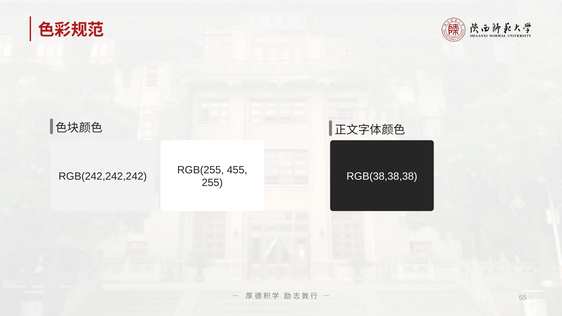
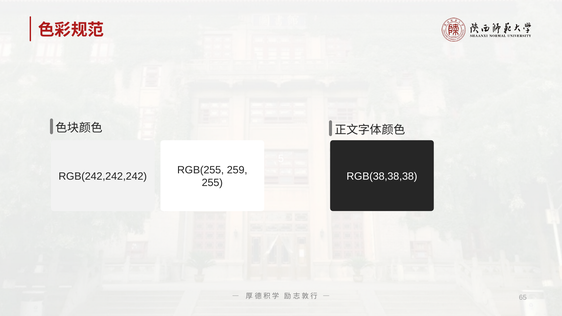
455: 455 -> 259 (237, 170)
